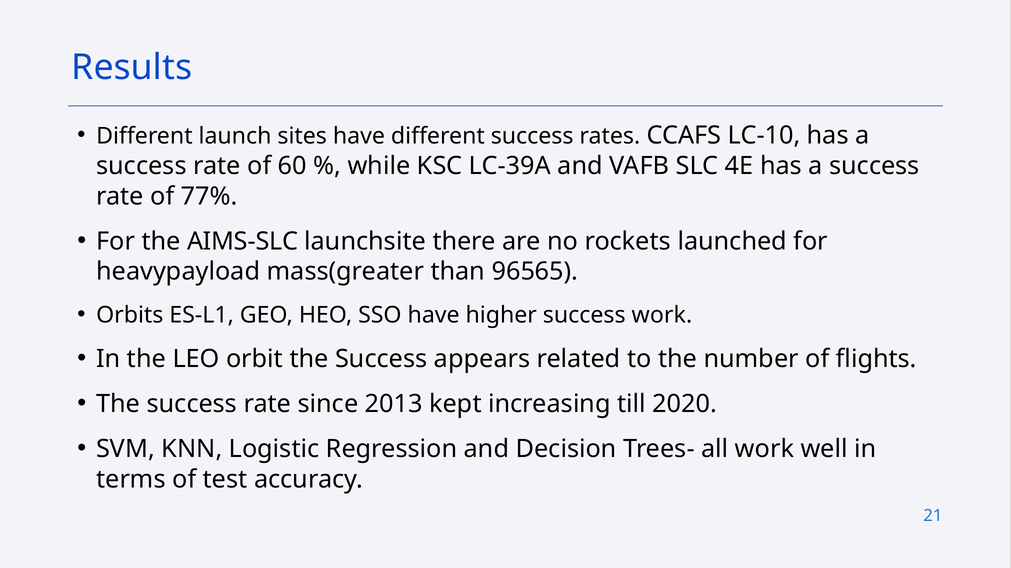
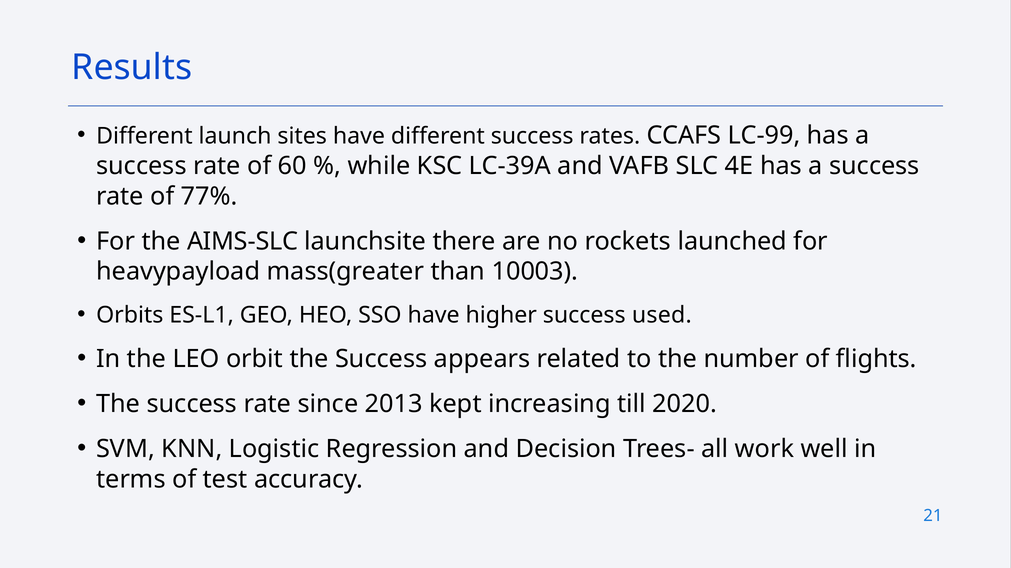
LC-10: LC-10 -> LC-99 (764, 136)
96565: 96565 -> 10003 (535, 272)
success work: work -> used (662, 315)
